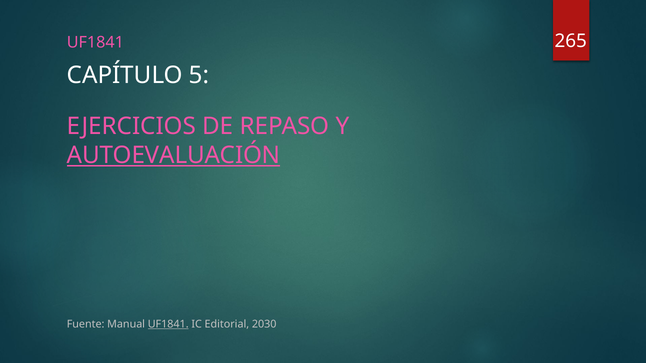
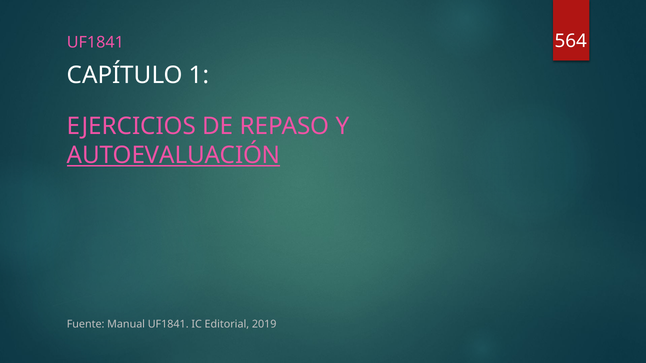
265: 265 -> 564 (571, 41)
5: 5 -> 1 (199, 75)
UF1841 underline: present -> none (168, 325)
2030: 2030 -> 2019 (264, 325)
